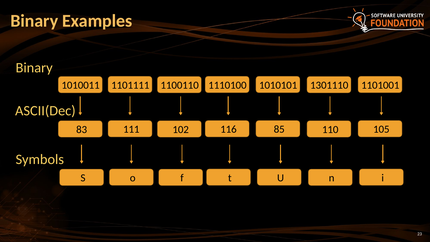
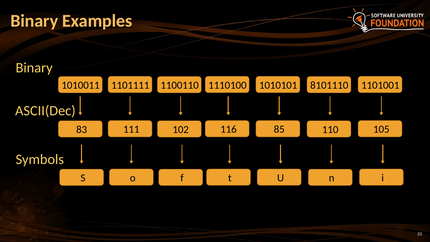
1301110: 1301110 -> 8101110 (329, 85)
